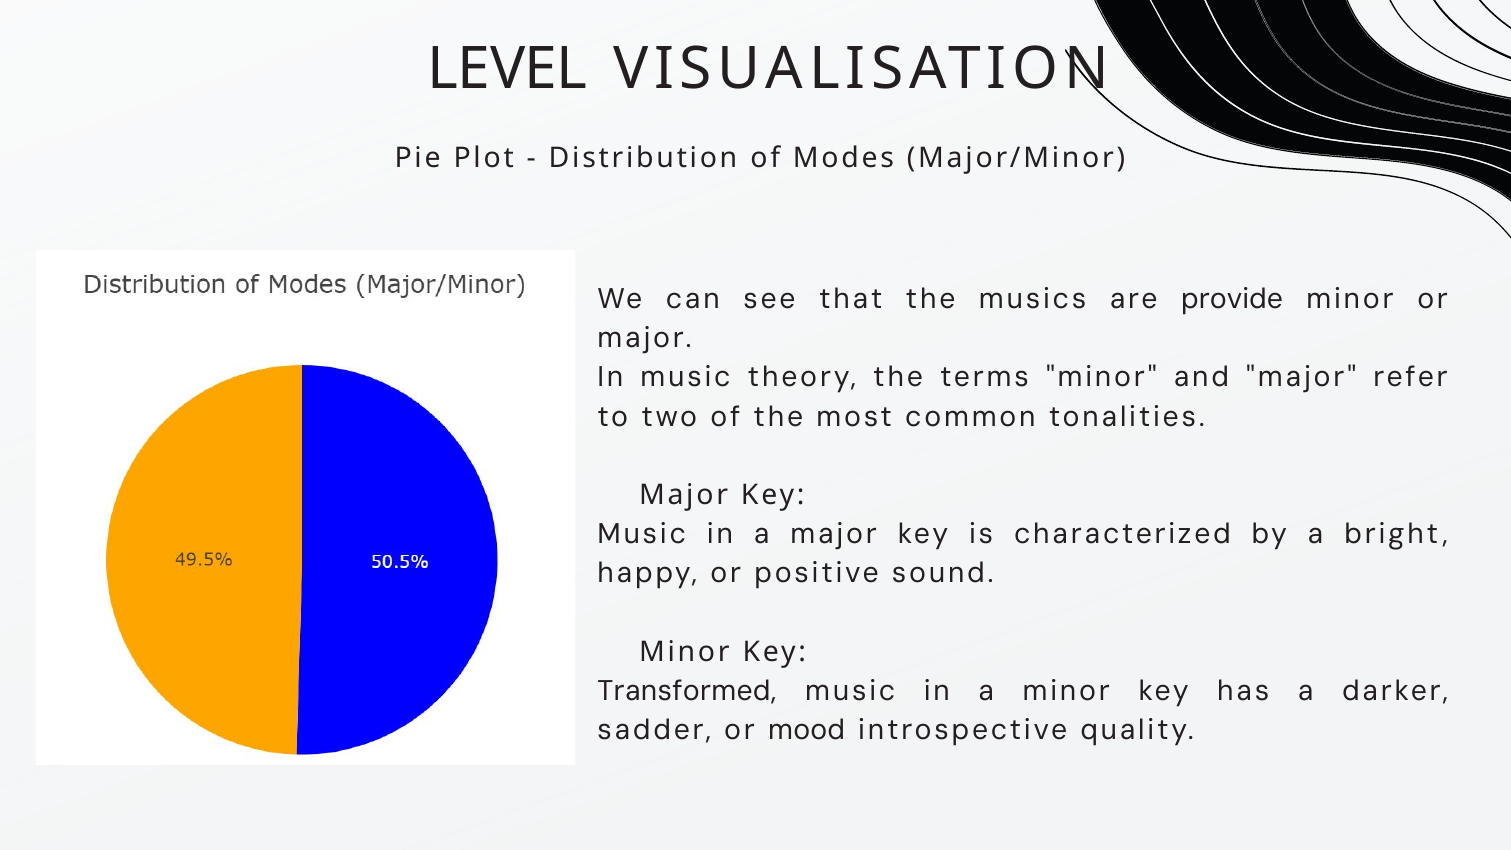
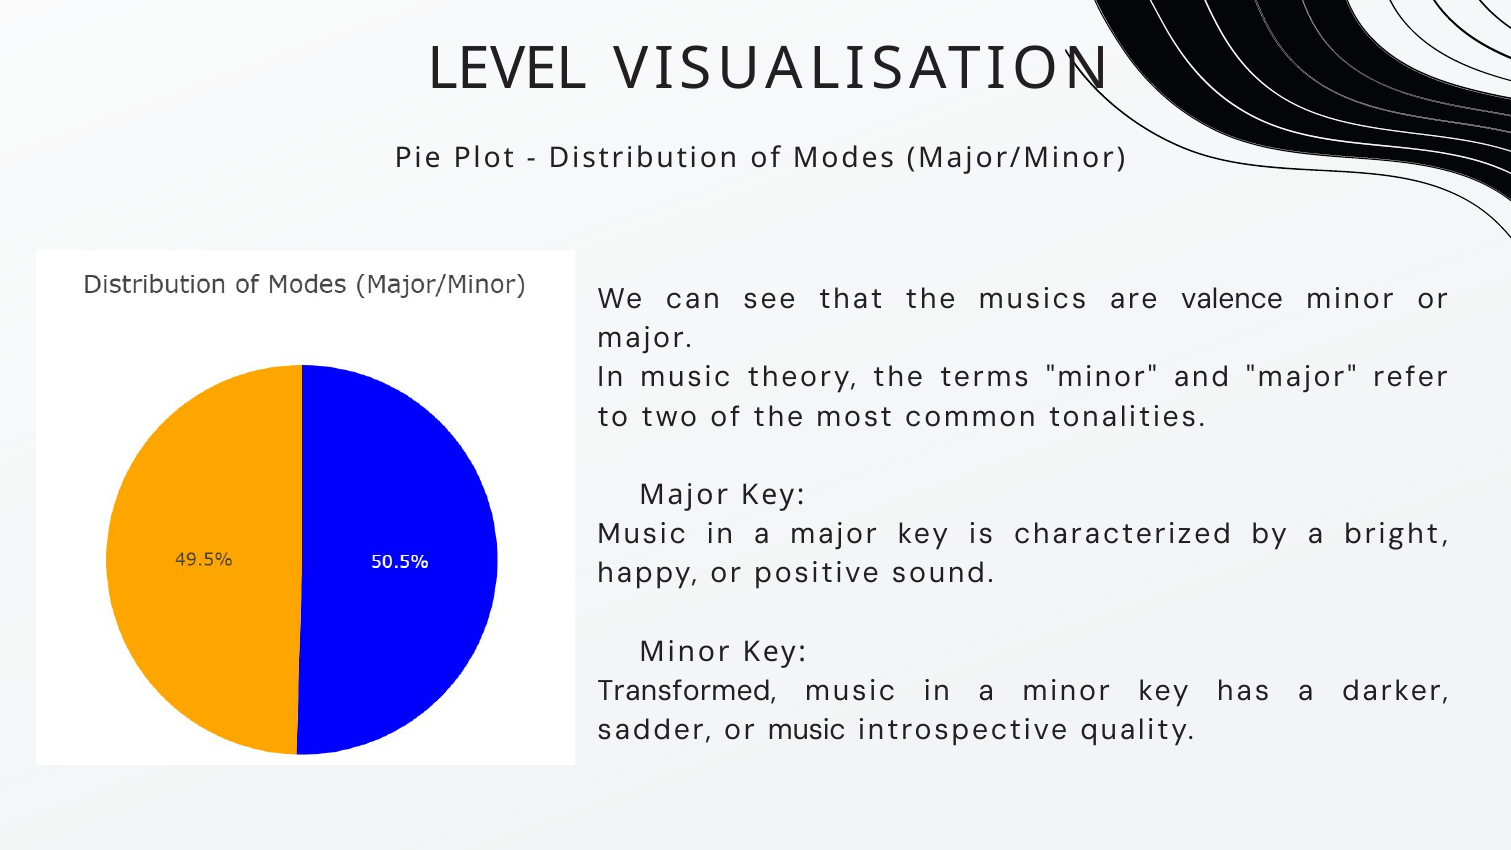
provide: provide -> valence (1232, 299)
or mood: mood -> music (807, 731)
